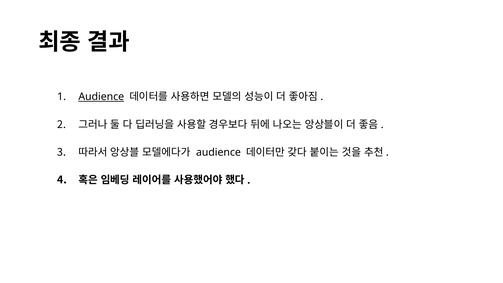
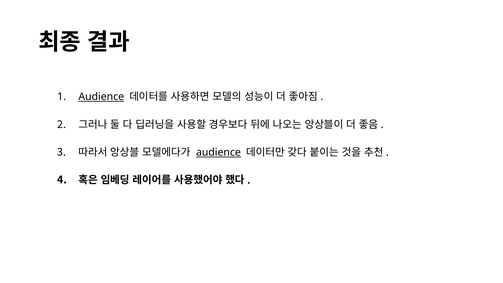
audience underline: none -> present (218, 152)
